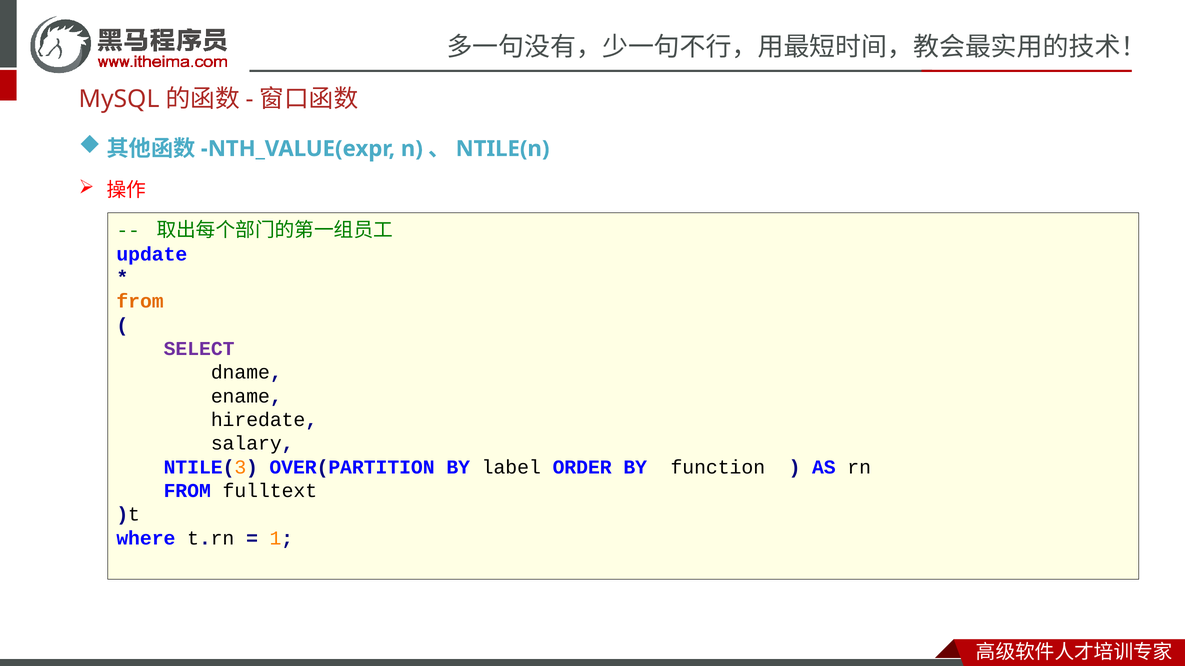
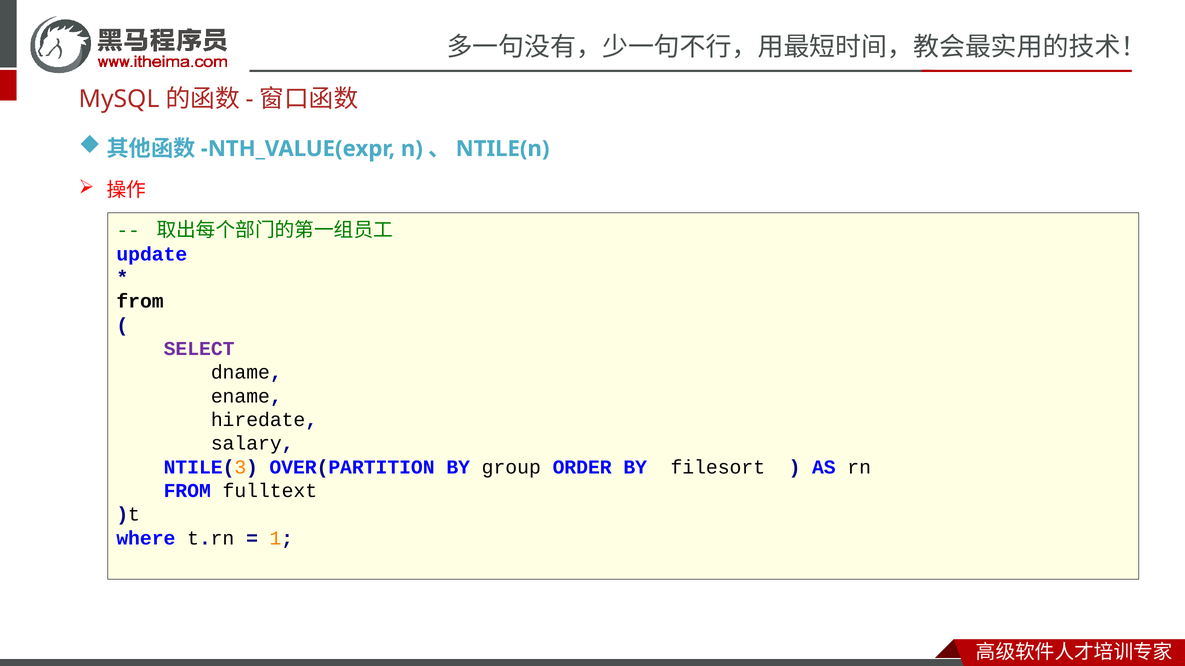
from colour: orange -> black (140, 302)
label: label -> group (511, 467)
function: function -> filesort (718, 467)
